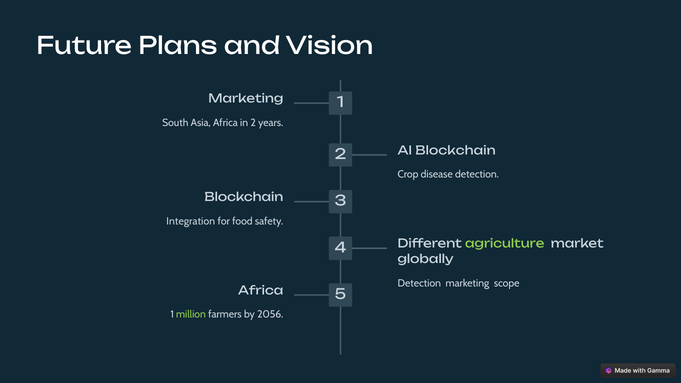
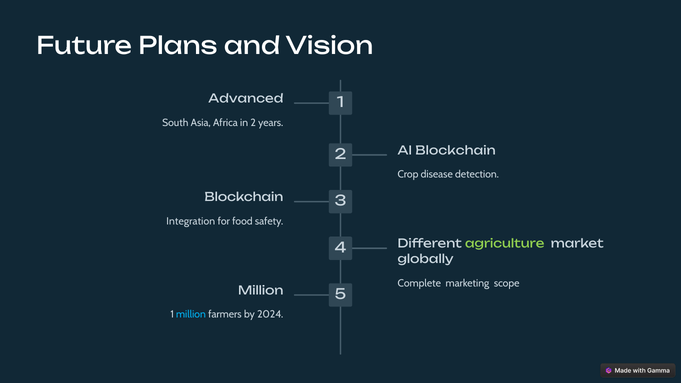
Marketing: Marketing -> Advanced (246, 99)
Detection: Detection -> Complete (419, 283)
Africa: Africa -> Million (261, 291)
million colour: light green -> light blue (191, 315)
2056: 2056 -> 2024 (270, 315)
